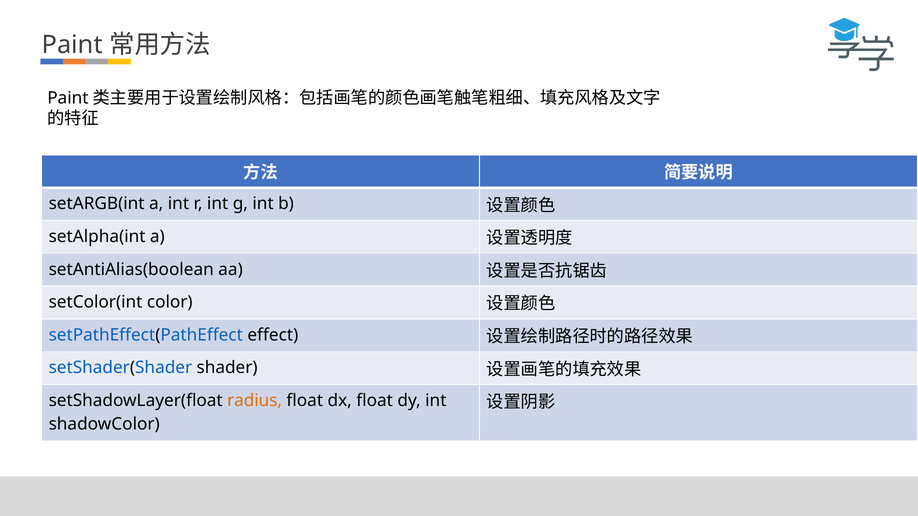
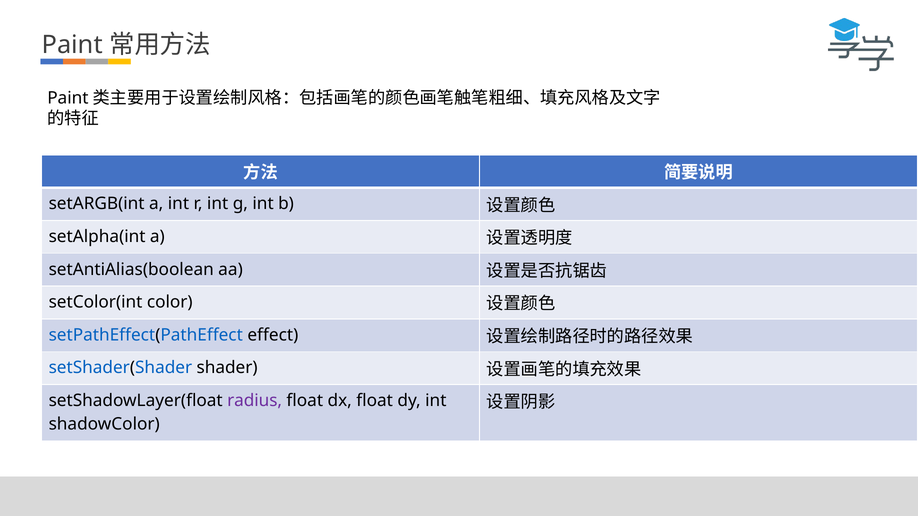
radius colour: orange -> purple (255, 401)
